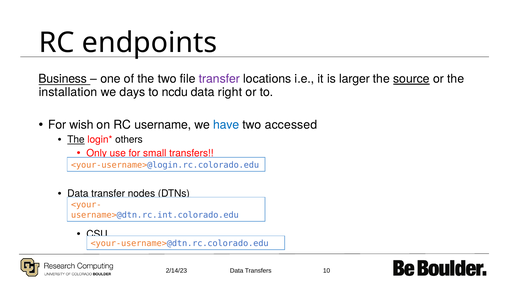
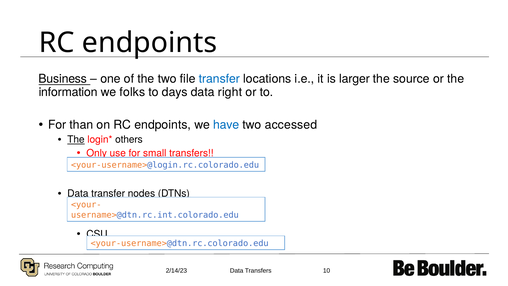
transfer colour: purple -> blue (219, 79)
source underline: present -> none (411, 79)
installation: installation -> information (68, 92)
days: days -> folks (132, 92)
ncdu: ncdu -> days (175, 92)
wish: wish -> than (81, 125)
on RC username: username -> endpoints (163, 125)
